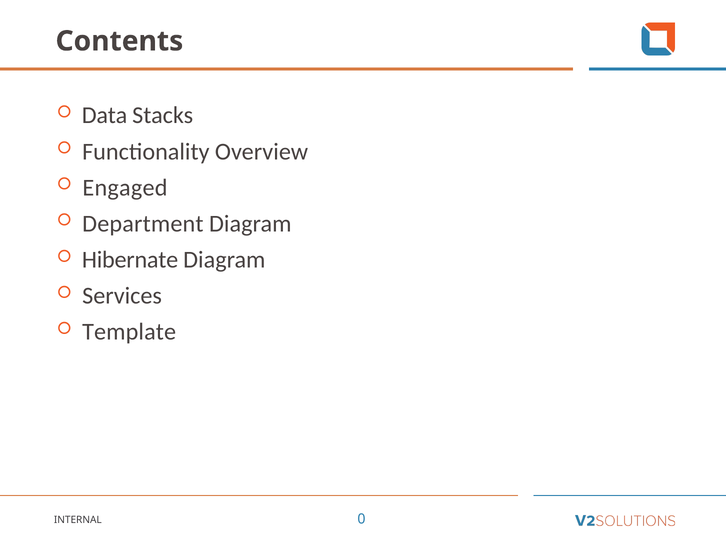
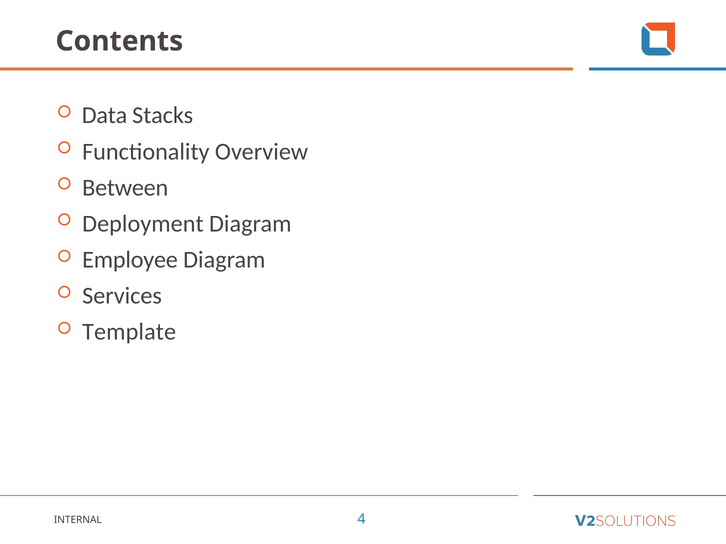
Engaged: Engaged -> Between (125, 188)
Department: Department -> Deployment (143, 224)
Hibernate: Hibernate -> Employee (130, 260)
0: 0 -> 4 (361, 520)
